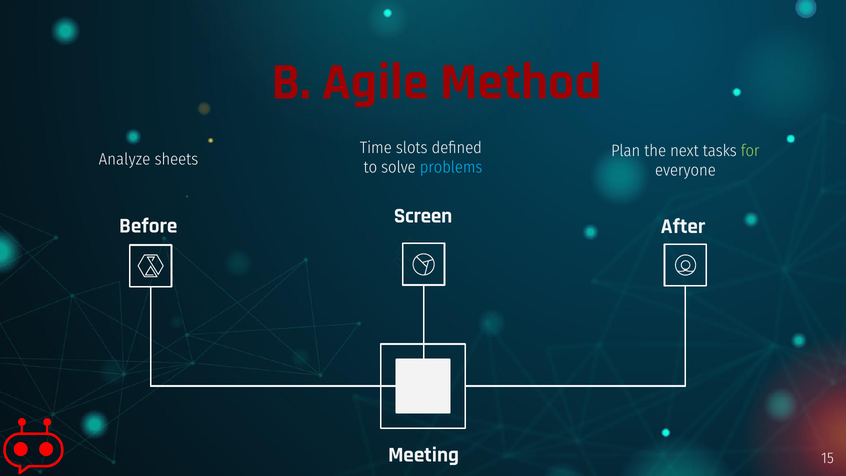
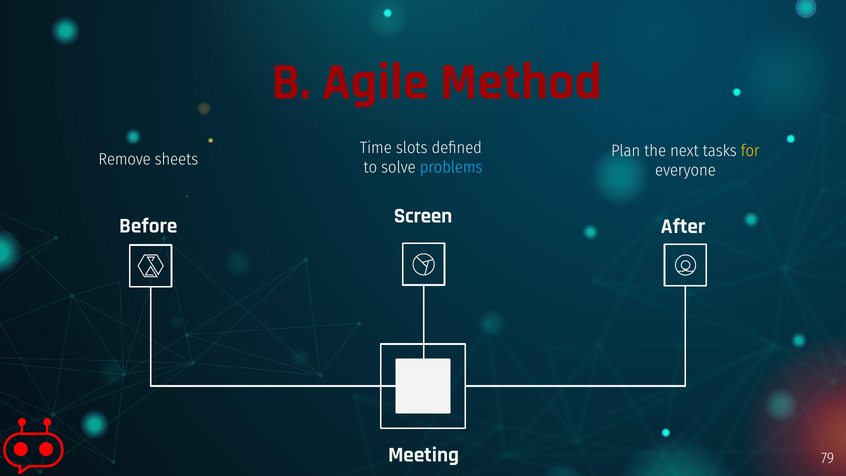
for colour: light green -> yellow (750, 151)
Analyze: Analyze -> Remove (125, 159)
15: 15 -> 79 (828, 458)
